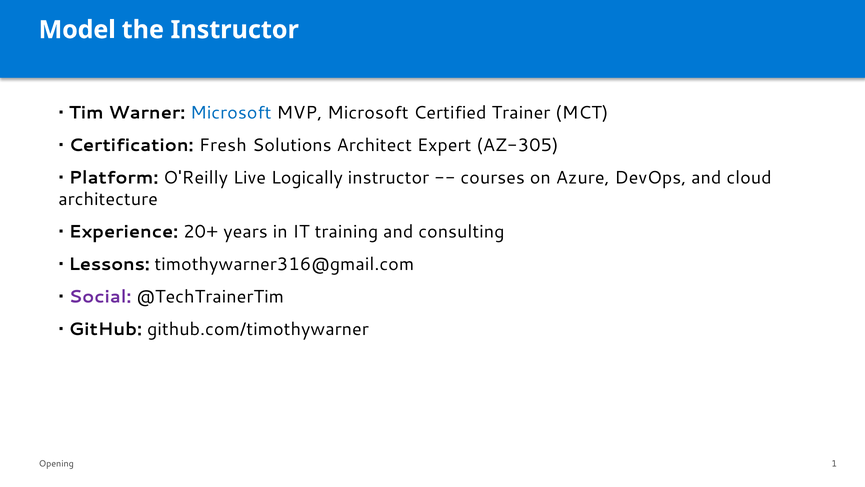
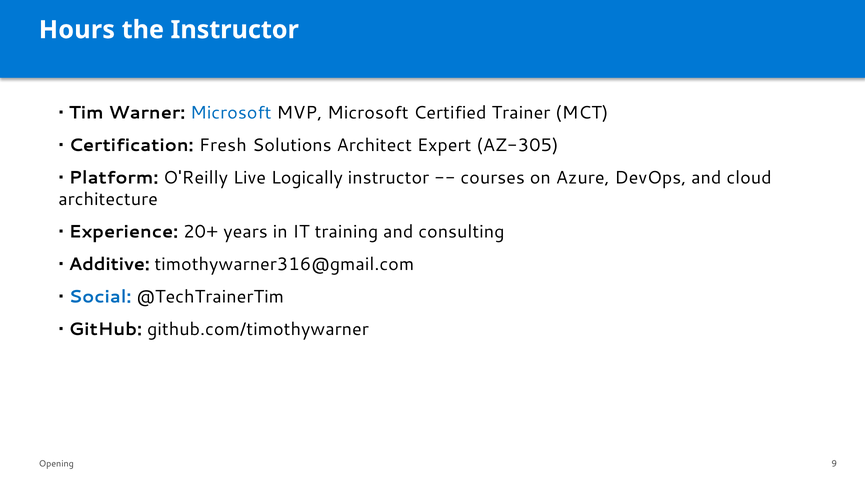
Model: Model -> Hours (77, 30)
Lessons: Lessons -> Additive (109, 264)
Social colour: purple -> blue (100, 297)
1: 1 -> 9 (834, 463)
